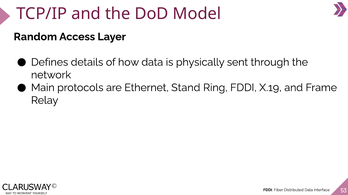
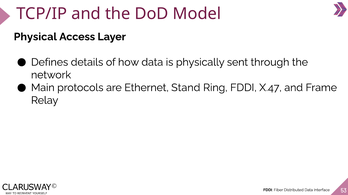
Random: Random -> Physical (35, 37)
X.19: X.19 -> X.47 (270, 88)
